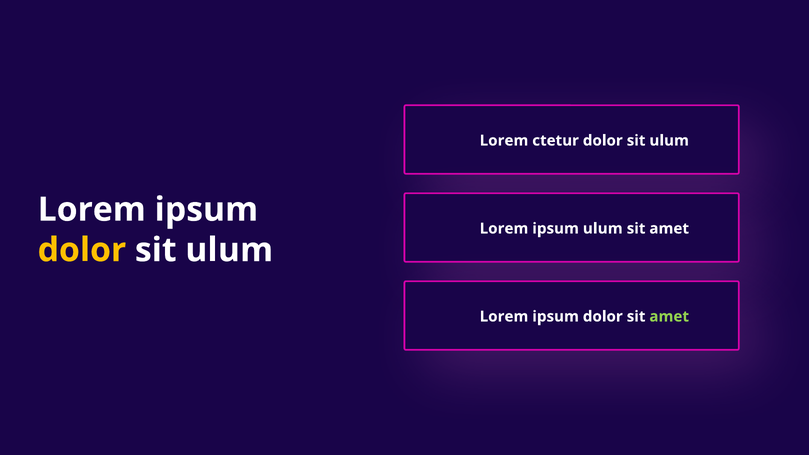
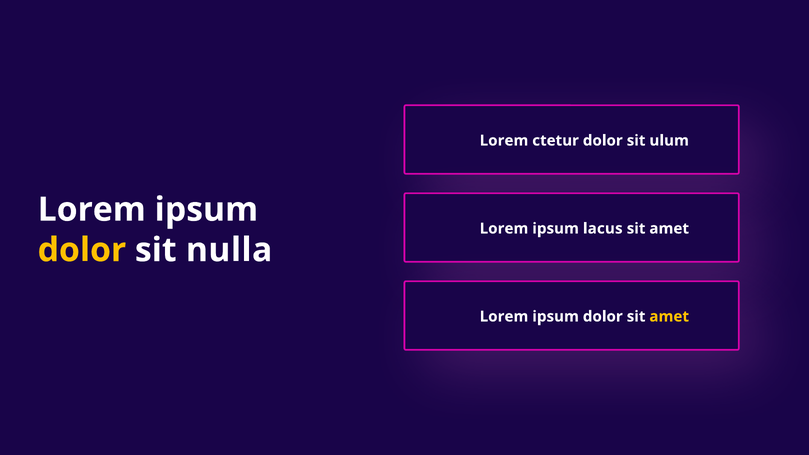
ipsum ulum: ulum -> lacus (603, 229)
ulum: ulum -> nulla (229, 250)
amet colour: light green -> yellow (669, 317)
